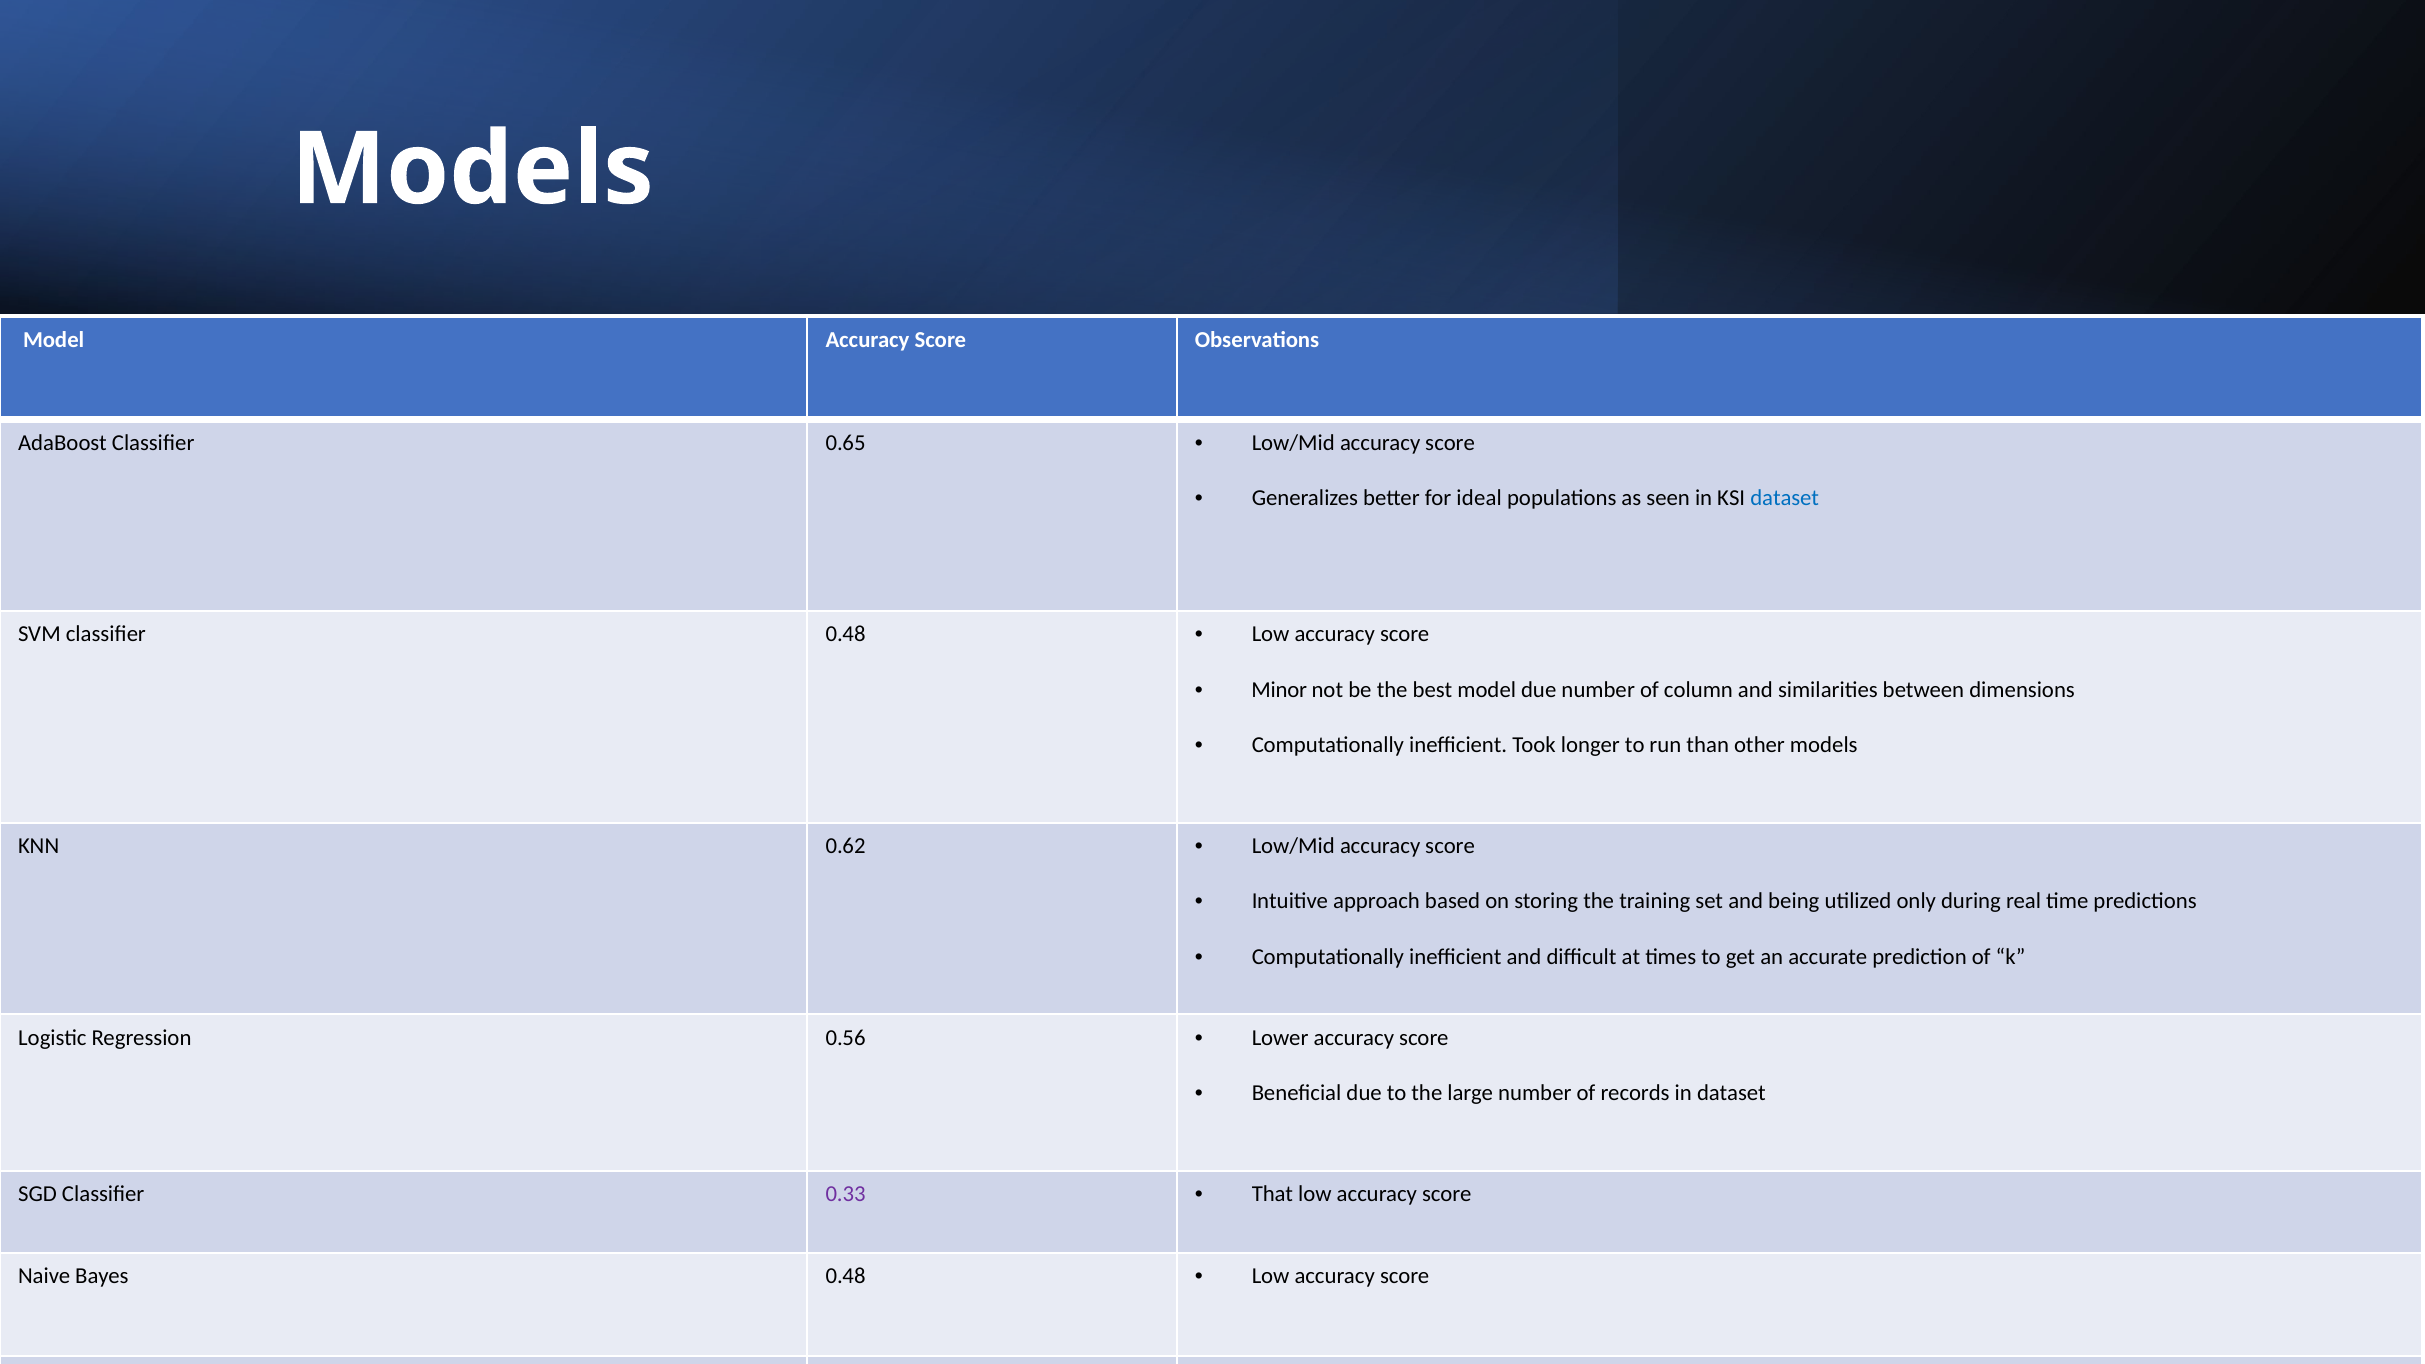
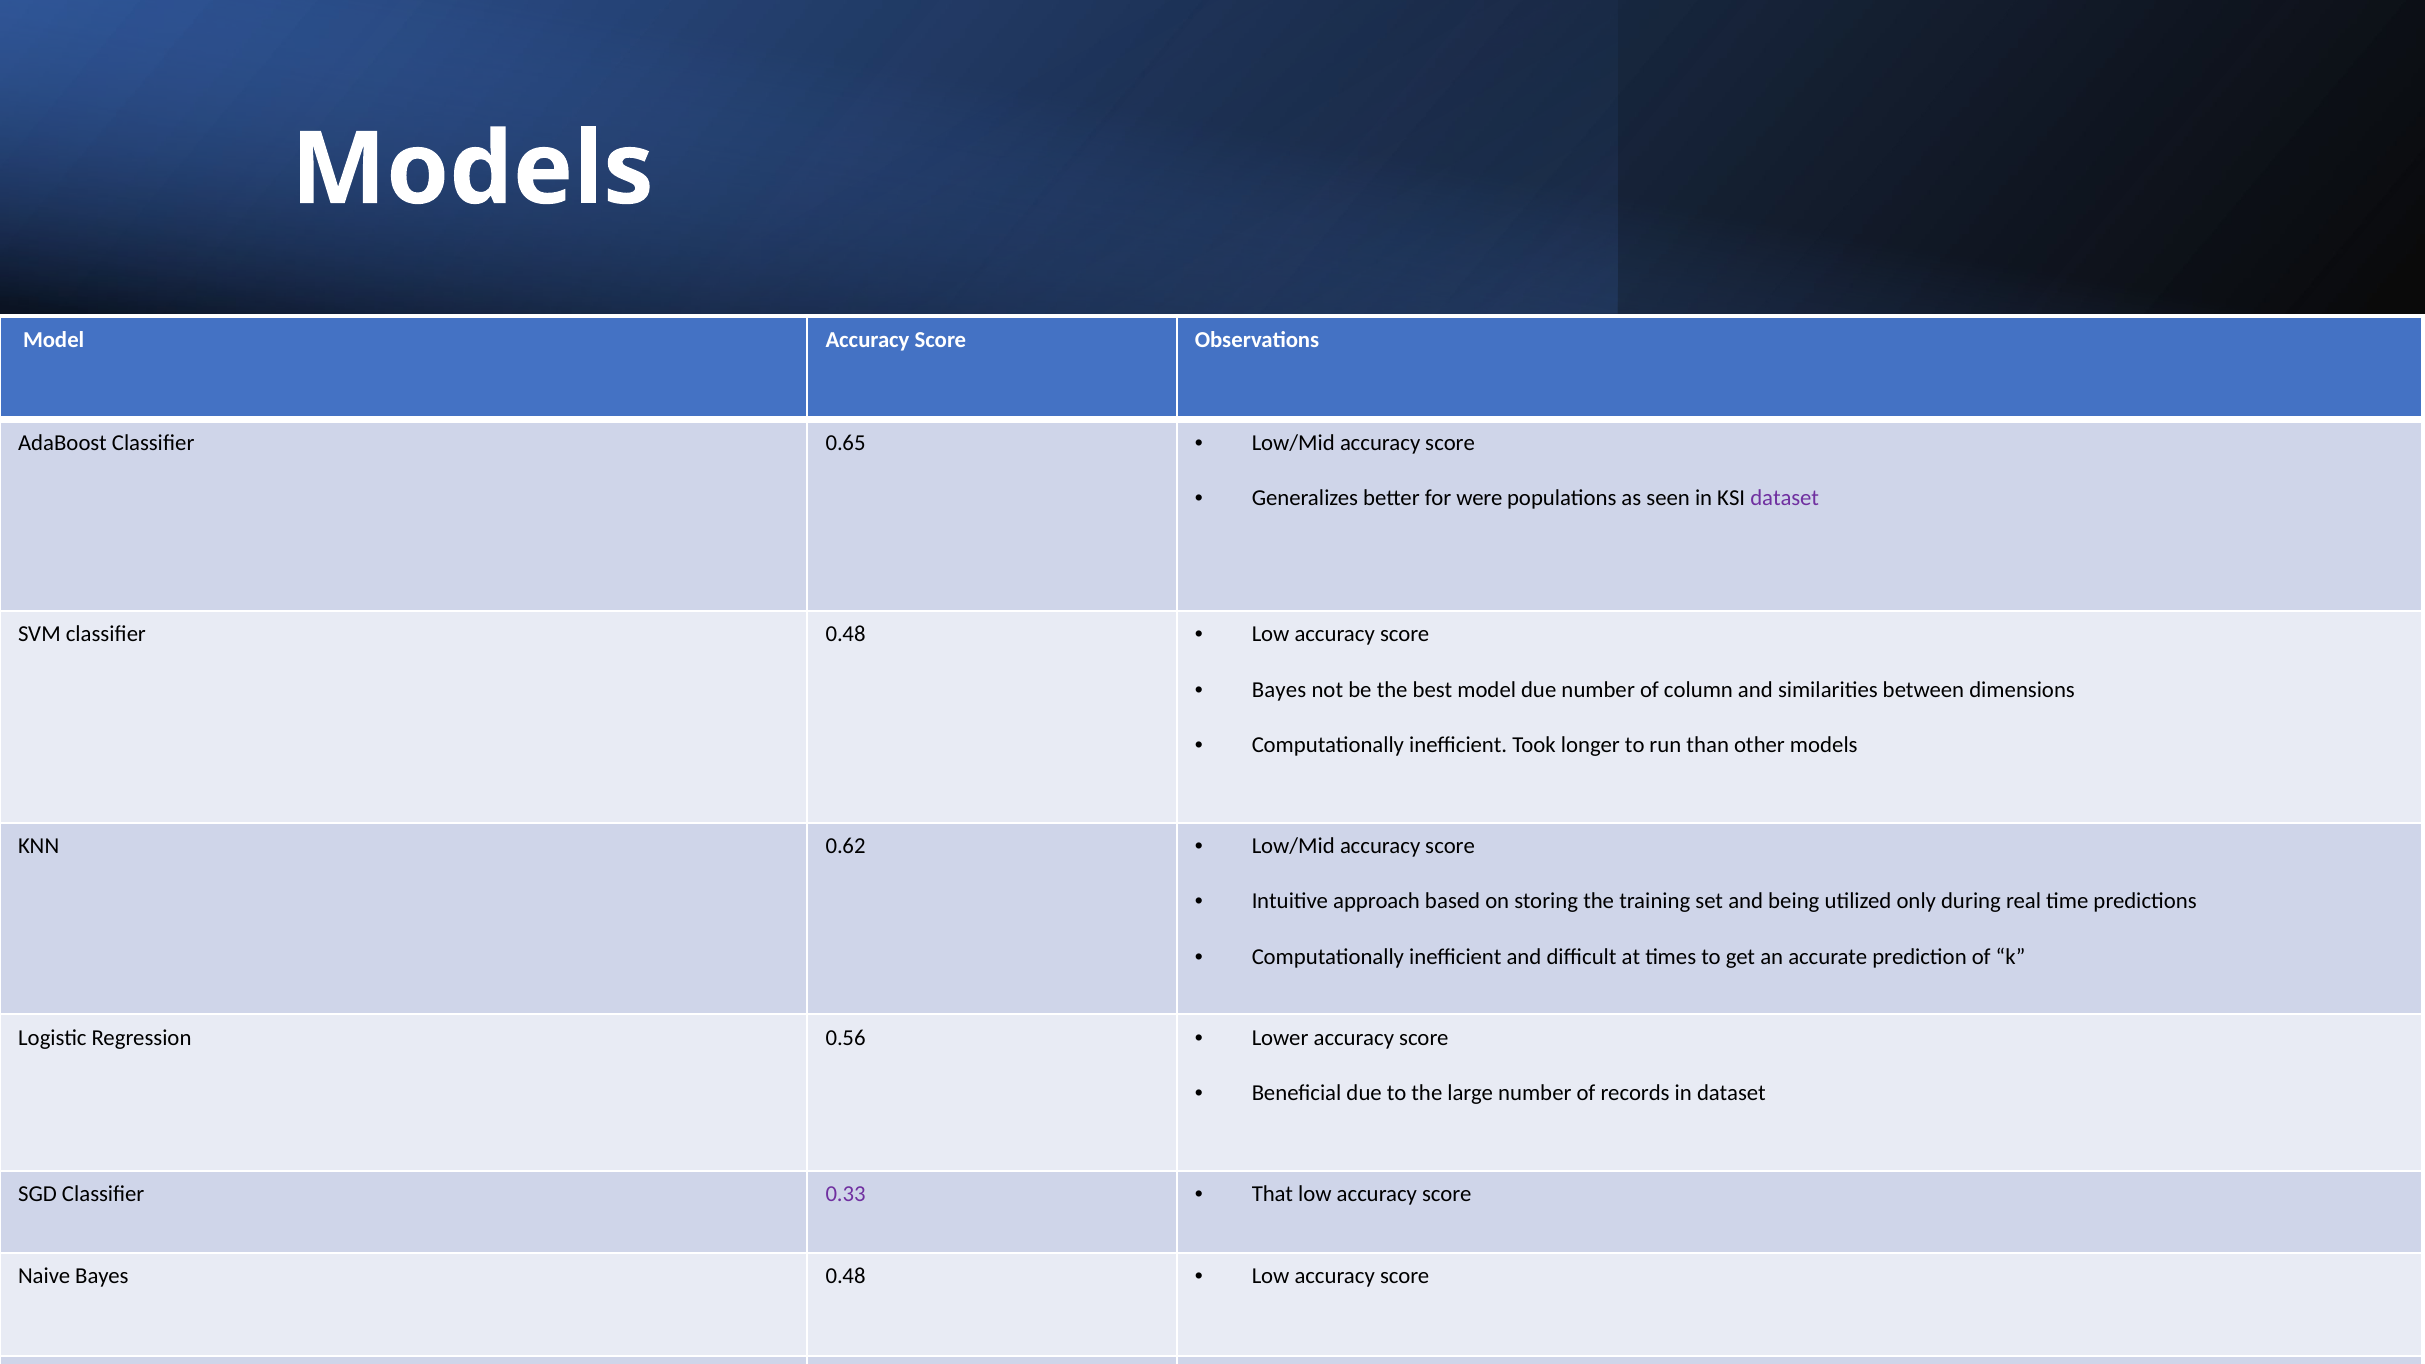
for ideal: ideal -> were (1479, 498)
dataset colour: blue -> purple (1785, 498)
Minor: Minor -> Bayes (1279, 690)
